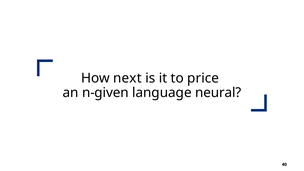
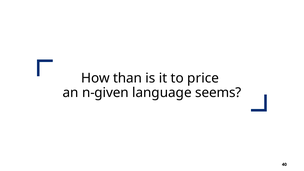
next: next -> than (128, 78)
neural: neural -> seems (218, 93)
